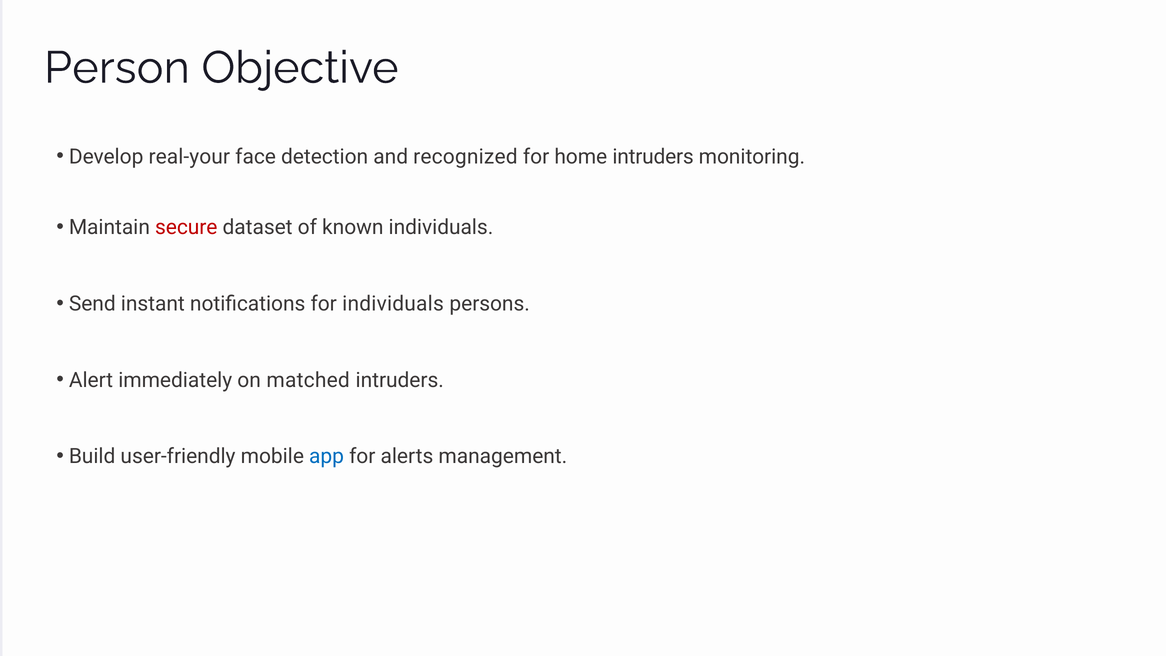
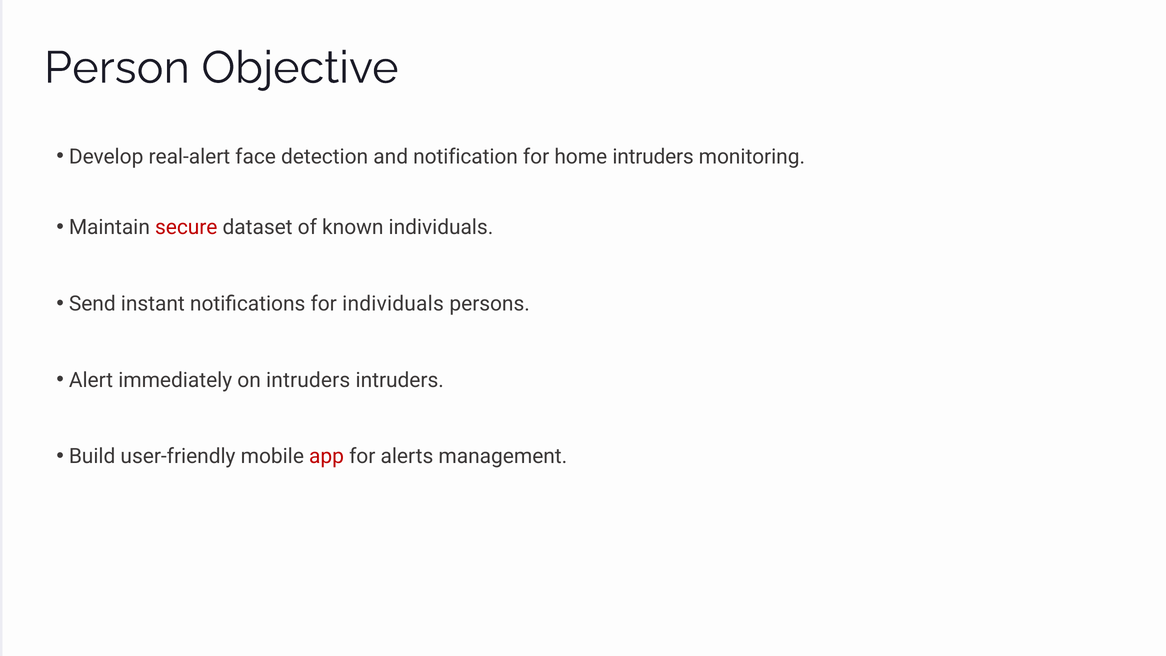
real-your: real-your -> real-alert (189, 157)
recognized: recognized -> notification (466, 157)
on matched: matched -> intruders (308, 380)
app colour: blue -> red (327, 456)
